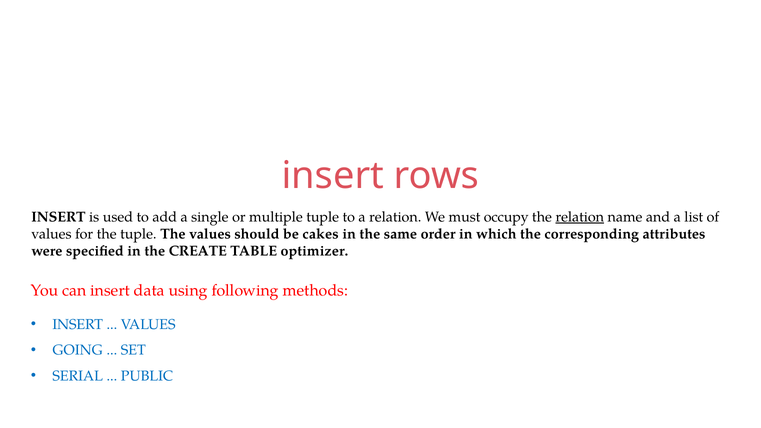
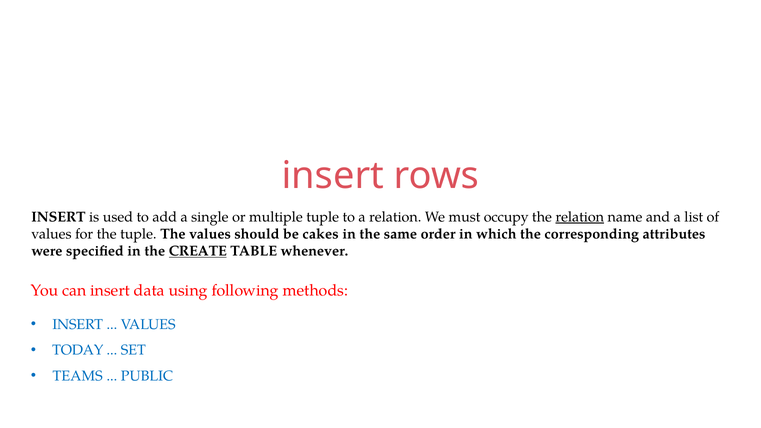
CREATE underline: none -> present (198, 251)
optimizer: optimizer -> whenever (314, 251)
GOING: GOING -> TODAY (78, 350)
SERIAL: SERIAL -> TEAMS (78, 376)
